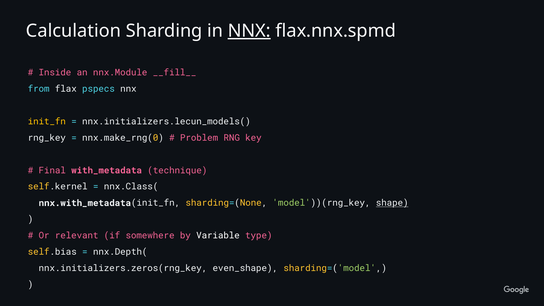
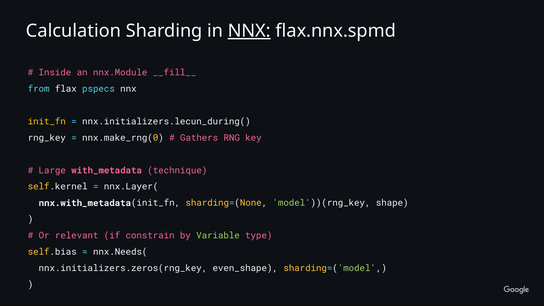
nnx.initializers.lecun_models(: nnx.initializers.lecun_models( -> nnx.initializers.lecun_during( (166, 121)
Problem: Problem -> Gathers (199, 138)
Final: Final -> Large (52, 170)
nnx.Class(: nnx.Class( -> nnx.Layer( (131, 187)
shape underline: present -> none (392, 203)
somewhere: somewhere -> constrain (150, 236)
Variable colour: white -> light green (218, 236)
nnx.Depth(: nnx.Depth( -> nnx.Needs( (120, 252)
